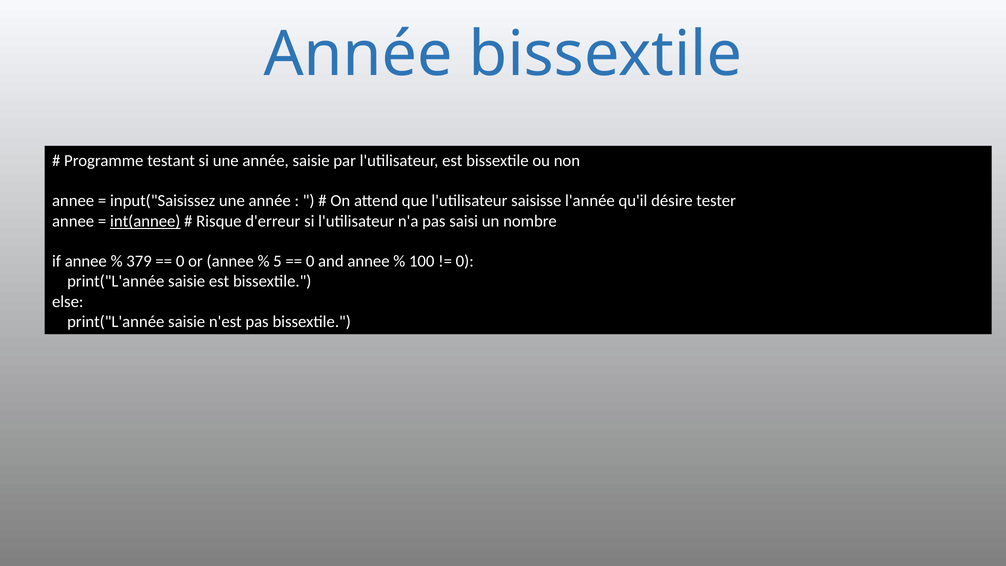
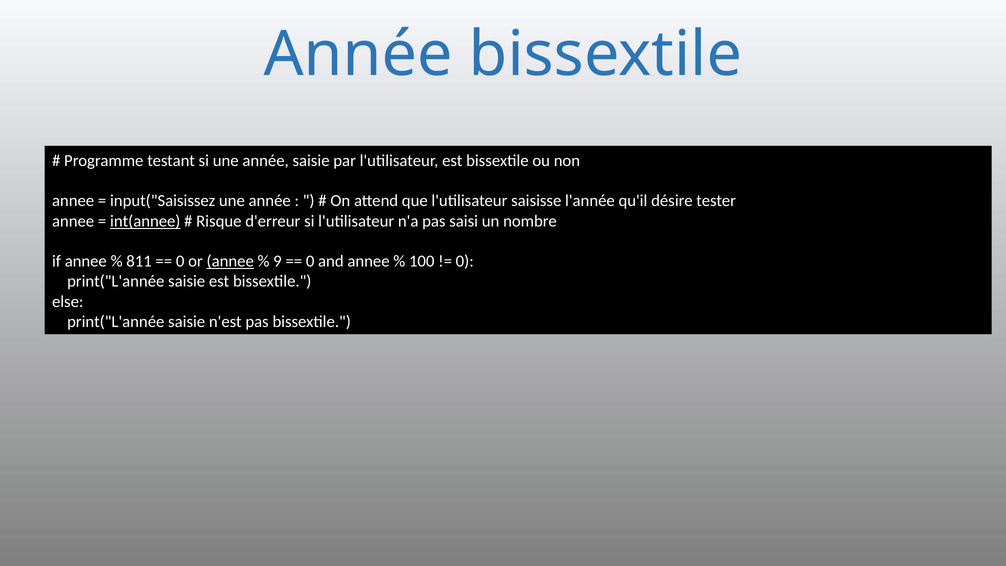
379: 379 -> 811 (139, 261)
annee underline: none -> present (230, 261)
5: 5 -> 9 (277, 261)
